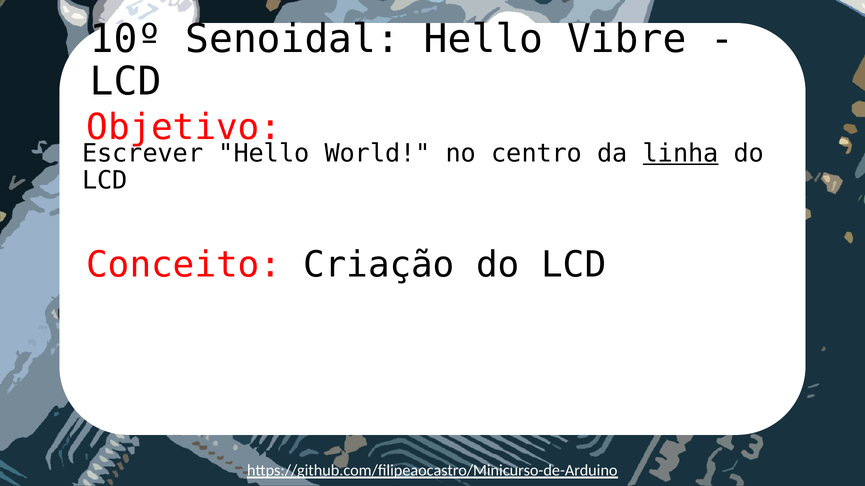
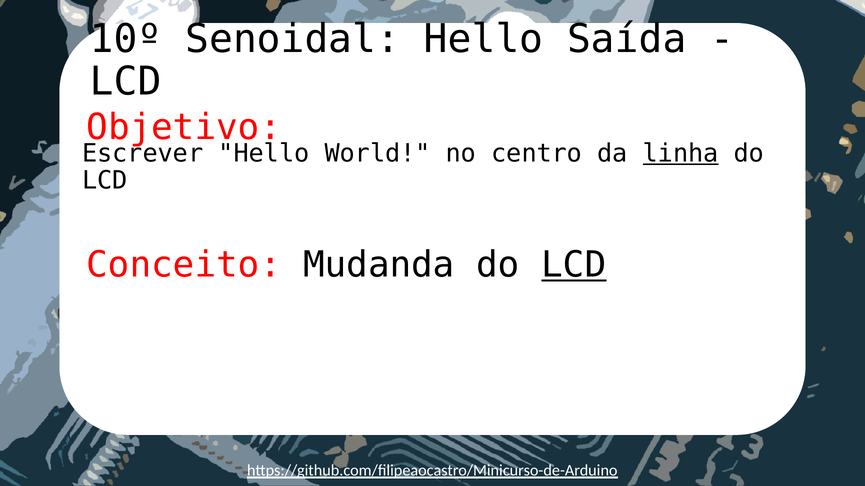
Vibre: Vibre -> Saída (627, 39)
Criação: Criação -> Mudanda (379, 265)
LCD underline: none -> present (574, 265)
